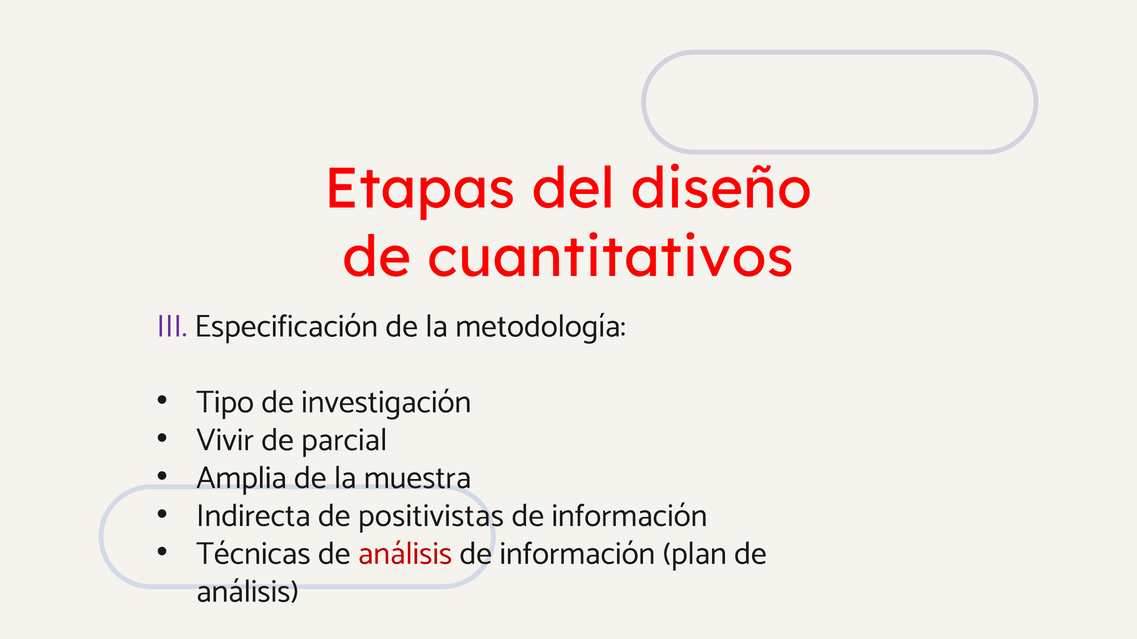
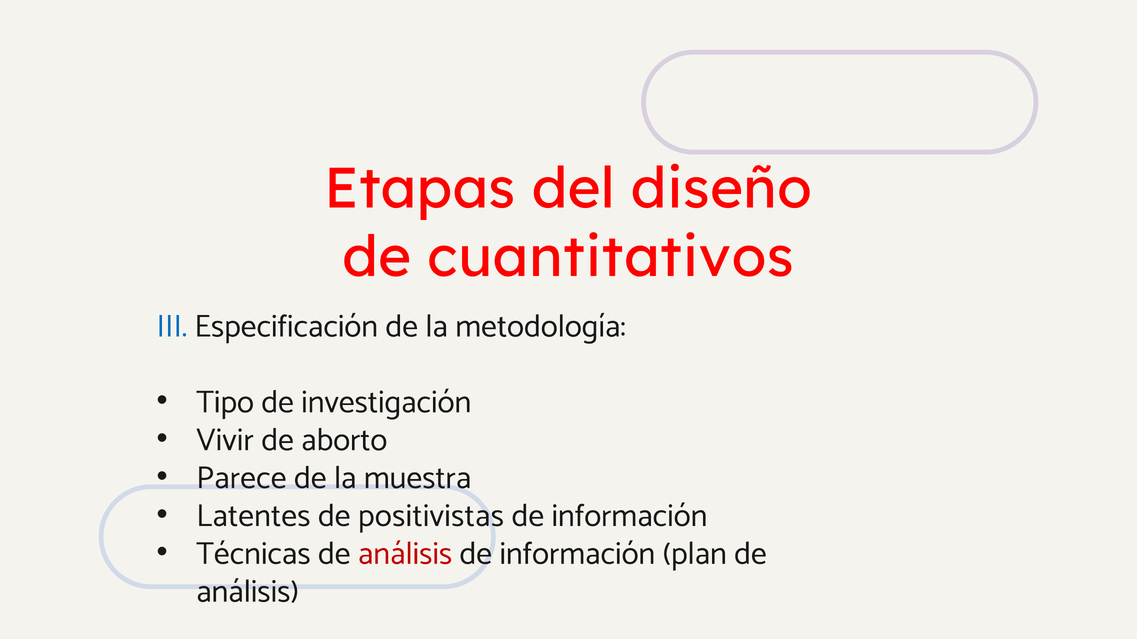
III colour: purple -> blue (172, 326)
parcial: parcial -> aborto (344, 440)
Amplia: Amplia -> Parece (241, 478)
Indirecta: Indirecta -> Latentes (253, 516)
